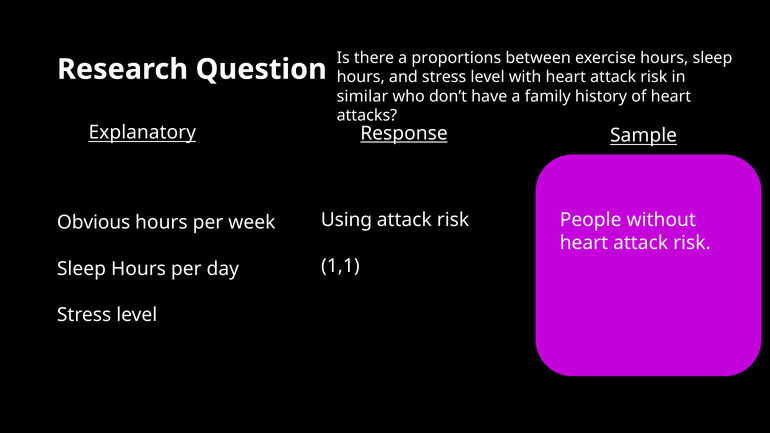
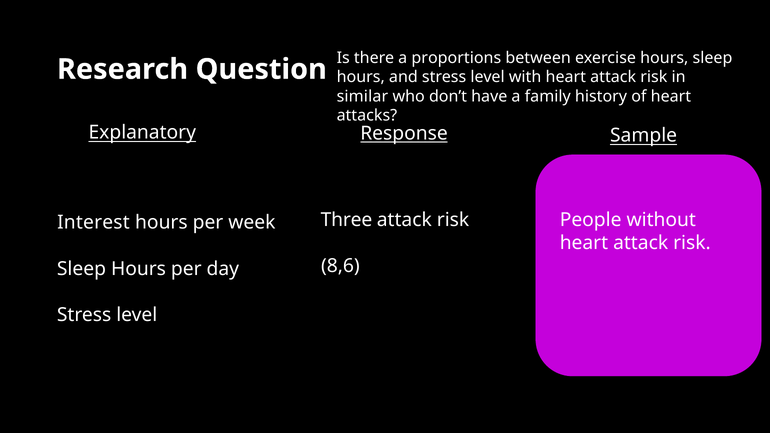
Using: Using -> Three (346, 220)
Obvious: Obvious -> Interest (93, 223)
1,1: 1,1 -> 8,6 (340, 266)
